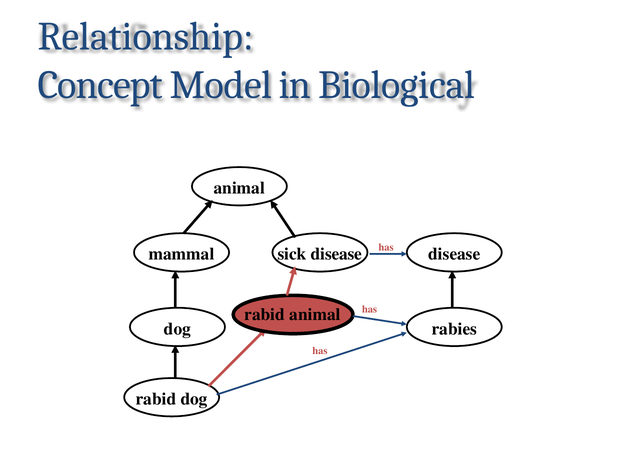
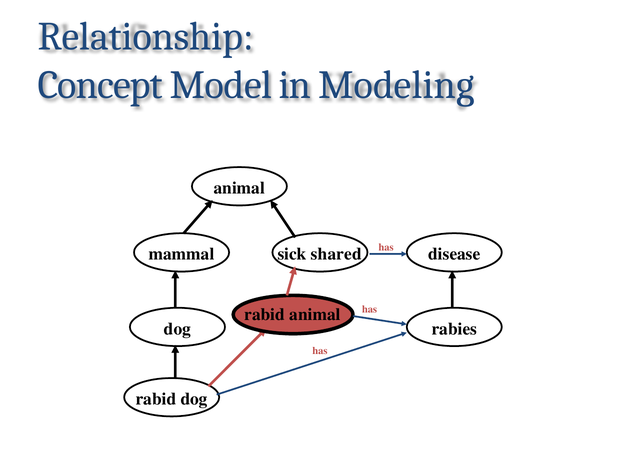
Biological: Biological -> Modeling (396, 85)
sick disease: disease -> shared (336, 254)
